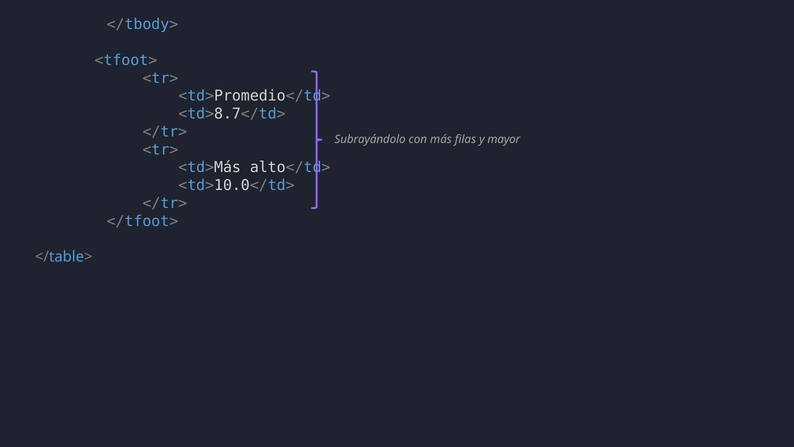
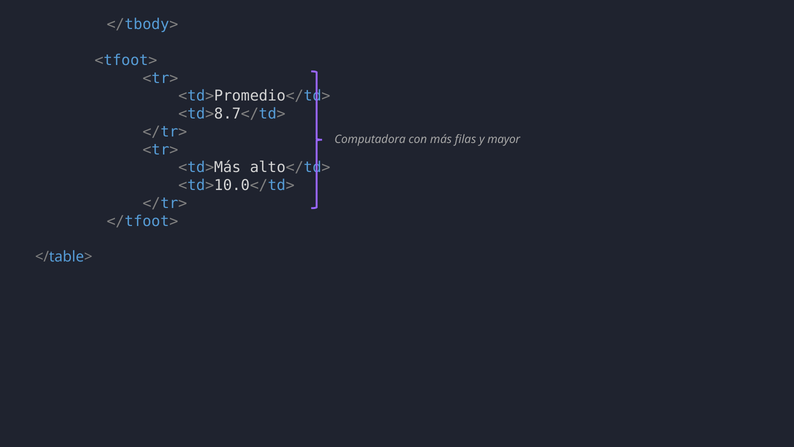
Subrayándolo: Subrayándolo -> Computadora (370, 140)
